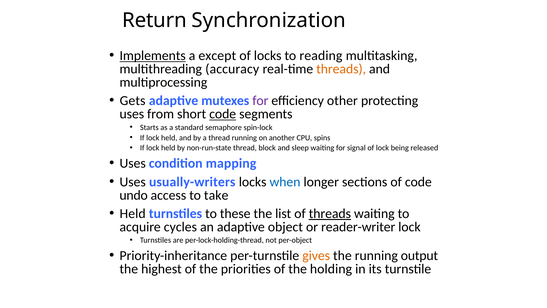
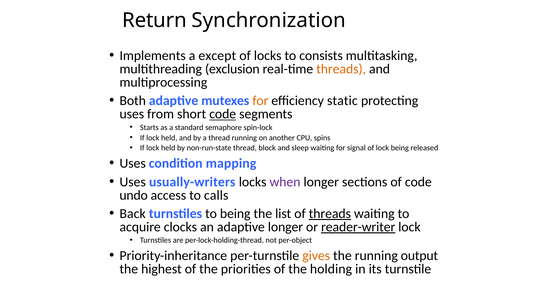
Implements underline: present -> none (153, 56)
reading: reading -> consists (321, 56)
accuracy: accuracy -> exclusion (232, 69)
Gets: Gets -> Both (133, 101)
for colour: purple -> orange (260, 101)
other: other -> static (342, 101)
when colour: blue -> purple (285, 182)
take: take -> calls (216, 195)
Held: Held -> Back (133, 213)
to these: these -> being (235, 213)
cycles: cycles -> clocks (180, 227)
adaptive object: object -> longer (285, 227)
reader-writer underline: none -> present (358, 227)
